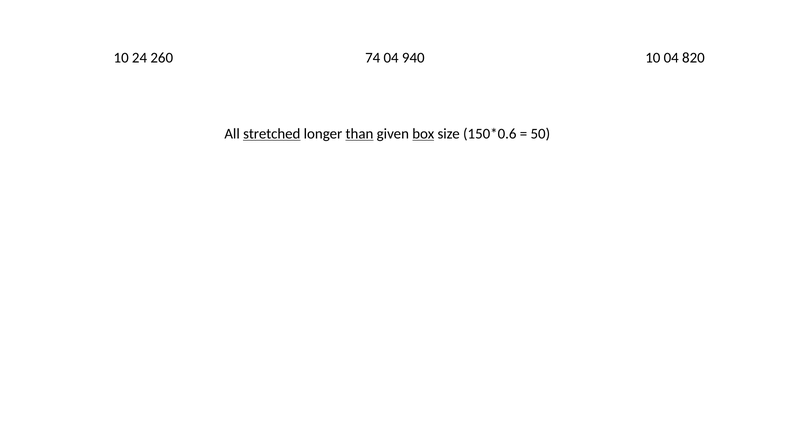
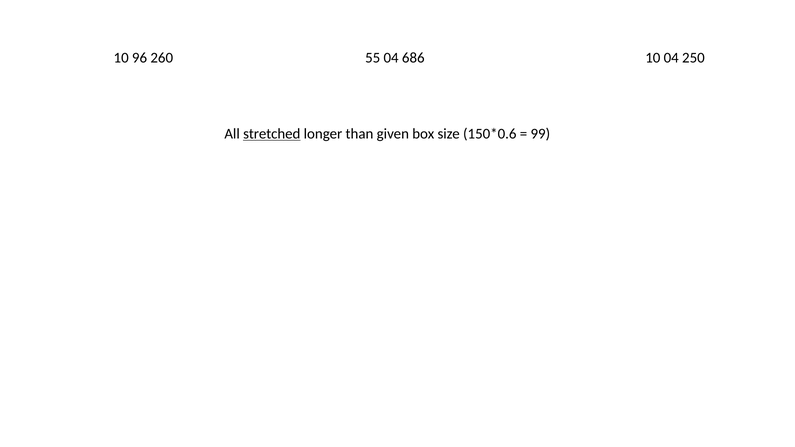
24: 24 -> 96 (140, 58)
74: 74 -> 55 (373, 58)
940: 940 -> 686 (413, 58)
820: 820 -> 250 (693, 58)
than underline: present -> none (359, 134)
box underline: present -> none (423, 134)
50: 50 -> 99 (540, 134)
